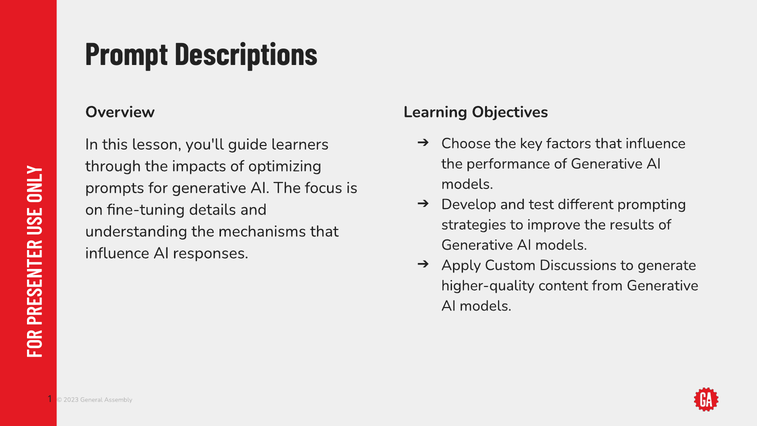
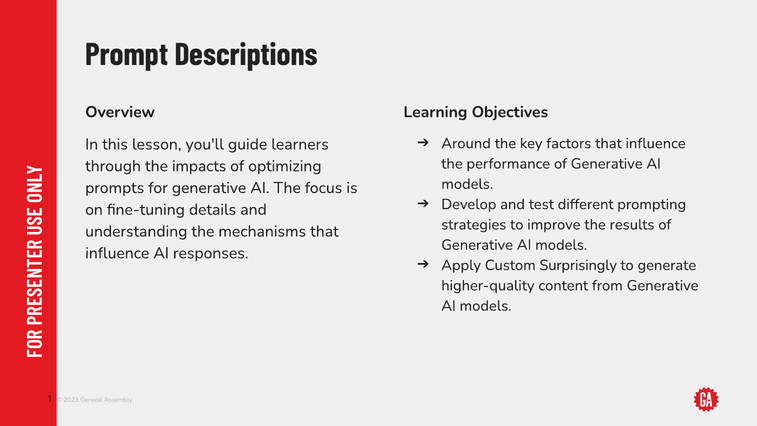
Choose: Choose -> Around (466, 143)
Discussions: Discussions -> Surprisingly (578, 265)
